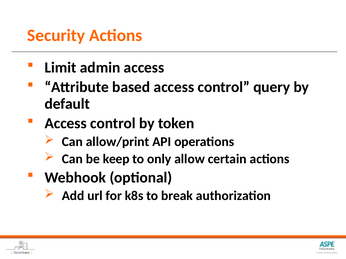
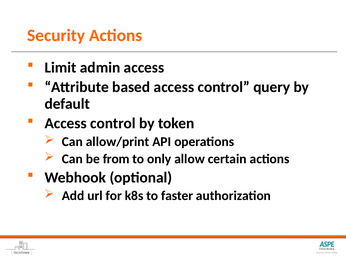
keep: keep -> from (116, 159)
break: break -> faster (177, 196)
